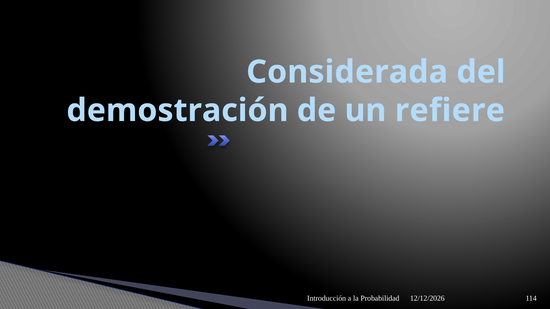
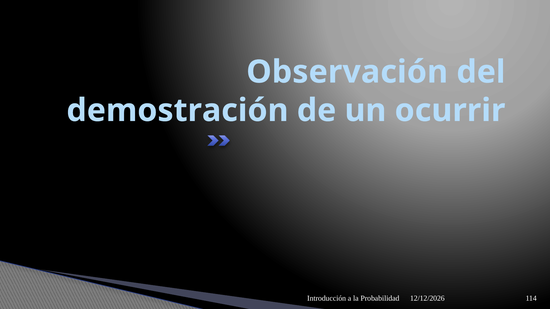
Considerada: Considerada -> Observación (347, 72)
refiere: refiere -> ocurrir (450, 111)
